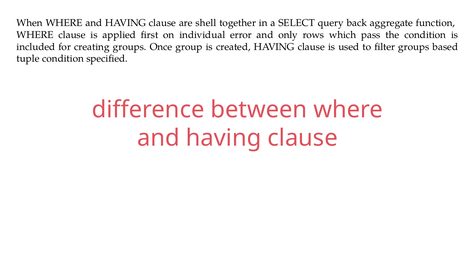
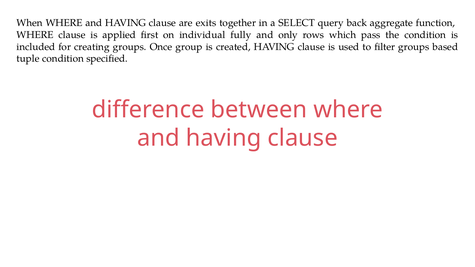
shell: shell -> exits (206, 23)
error: error -> fully (241, 35)
